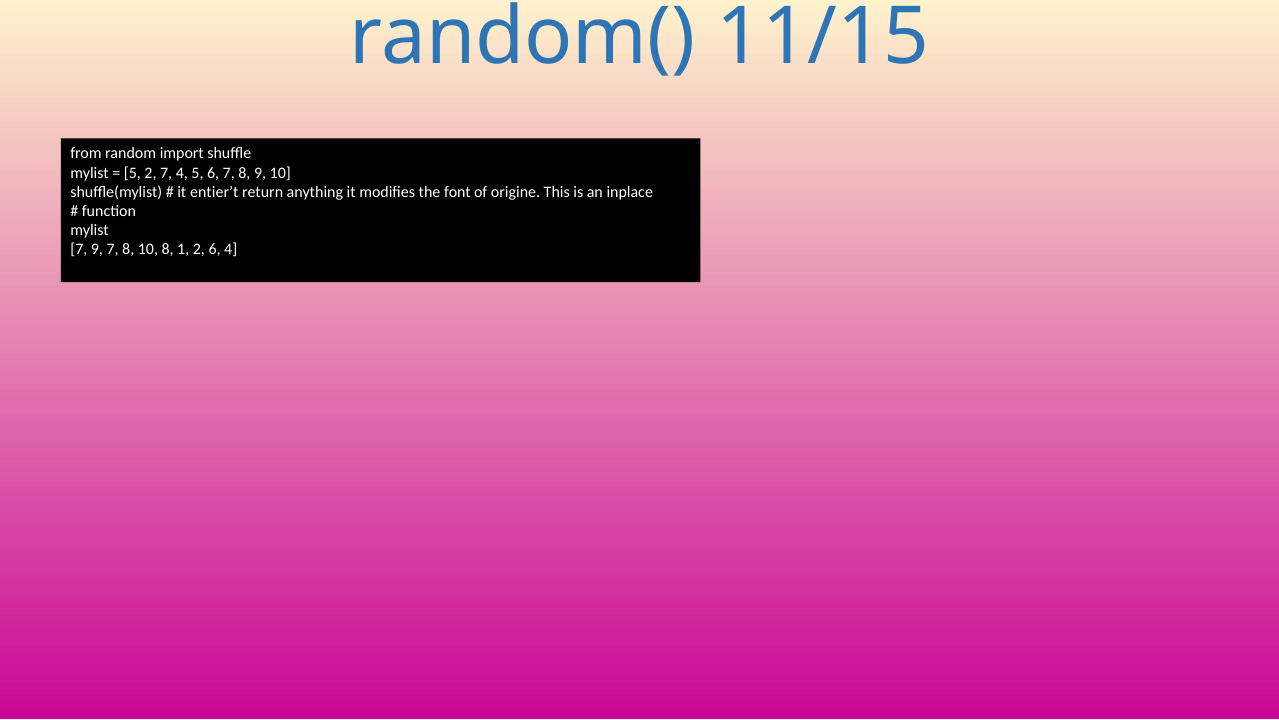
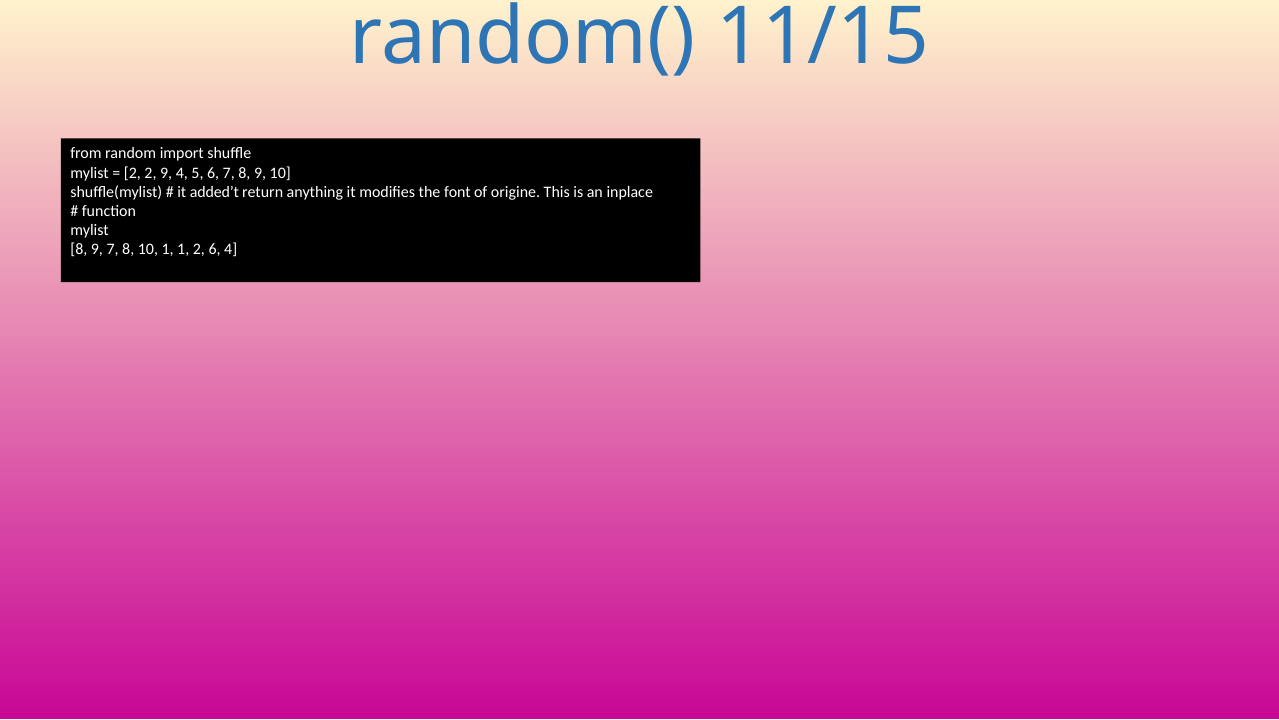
5: 5 -> 2 (132, 173)
2 7: 7 -> 9 (166, 173)
entier’t: entier’t -> added’t (214, 192)
7: 7 -> 8 (79, 249)
10 8: 8 -> 1 (168, 249)
